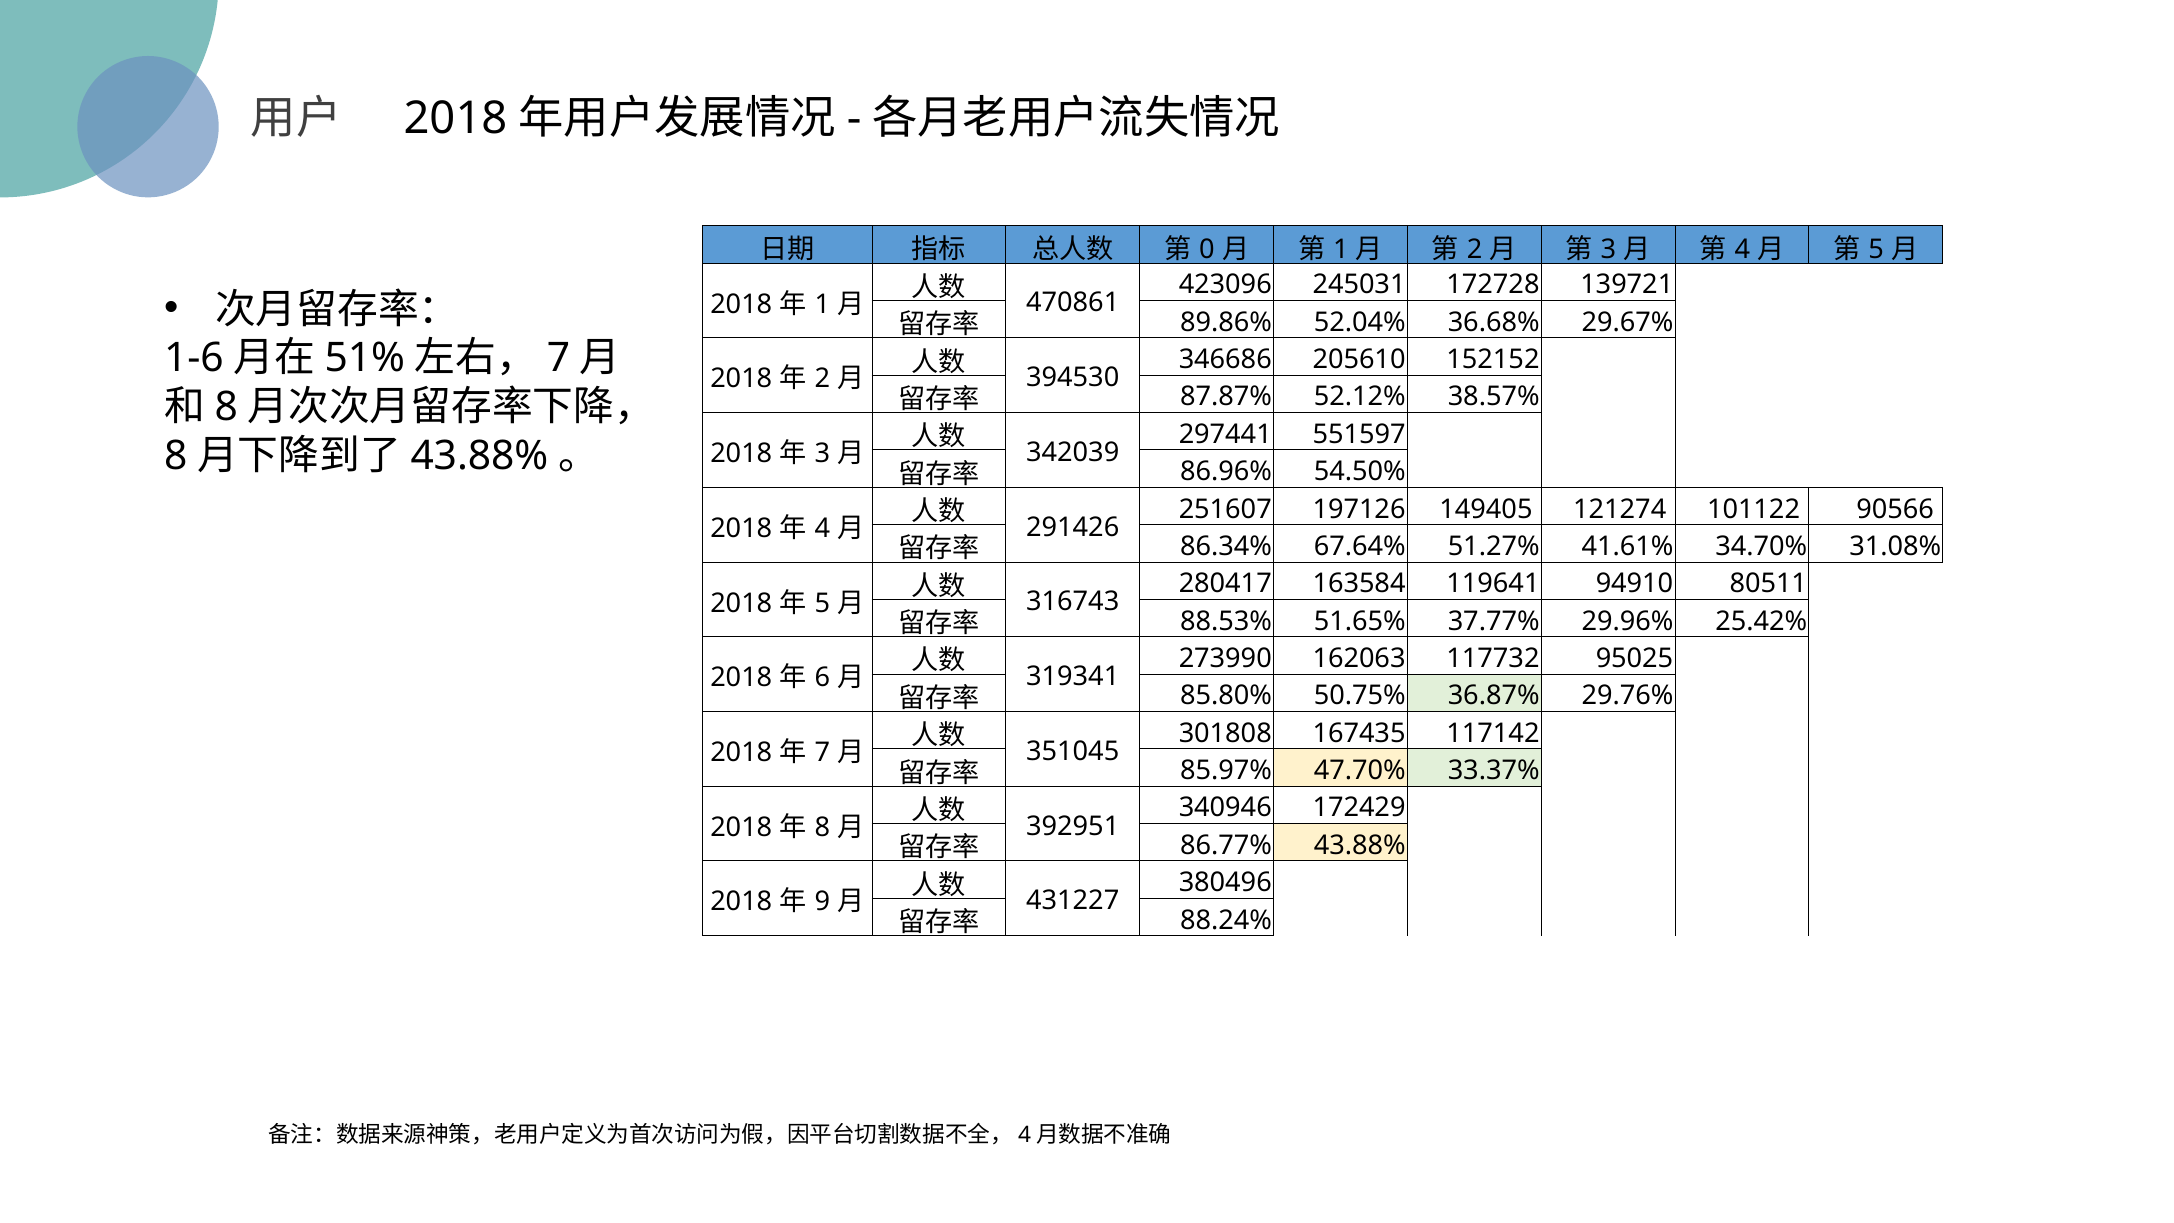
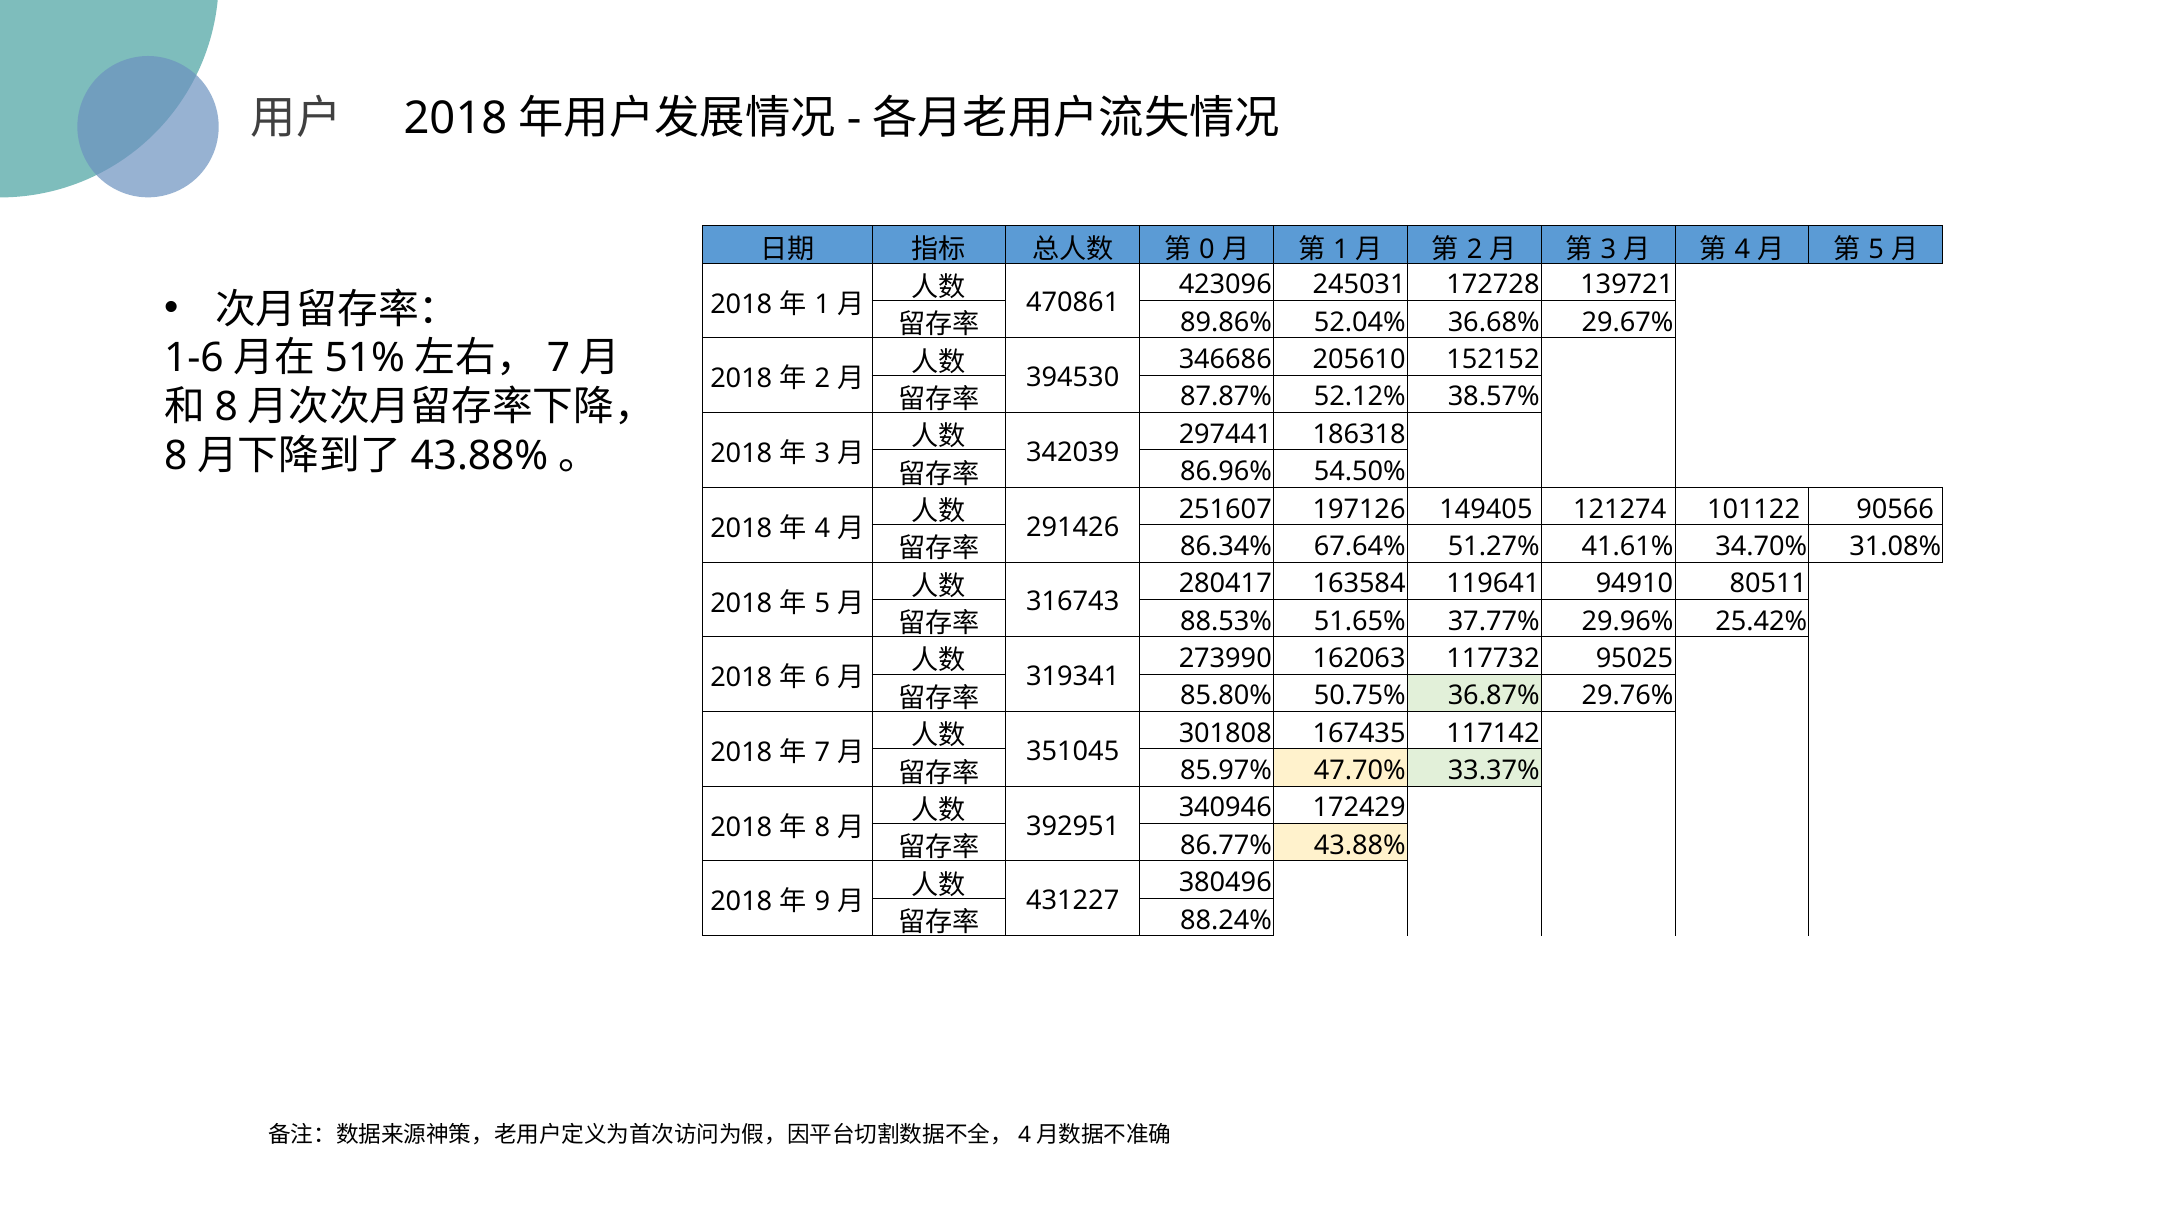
551597: 551597 -> 186318 (1359, 434)
